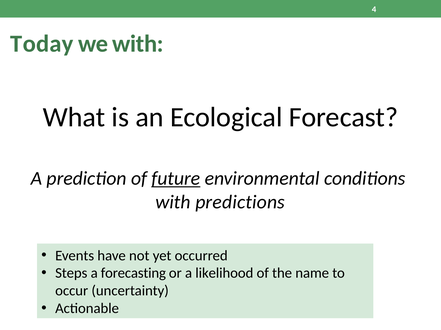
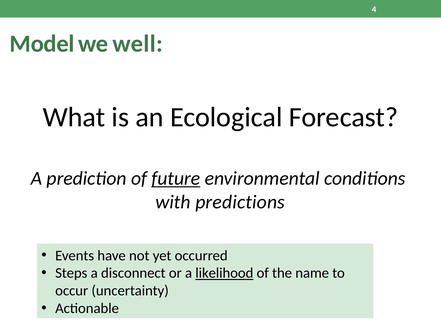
Today: Today -> Model (42, 44)
we with: with -> well (138, 44)
forecasting: forecasting -> disconnect (133, 274)
likelihood underline: none -> present (224, 274)
